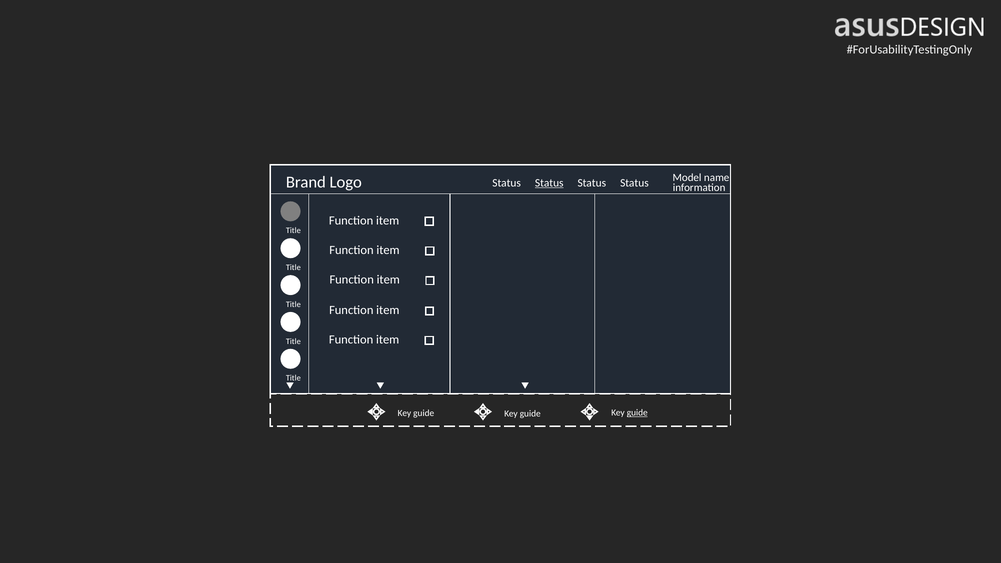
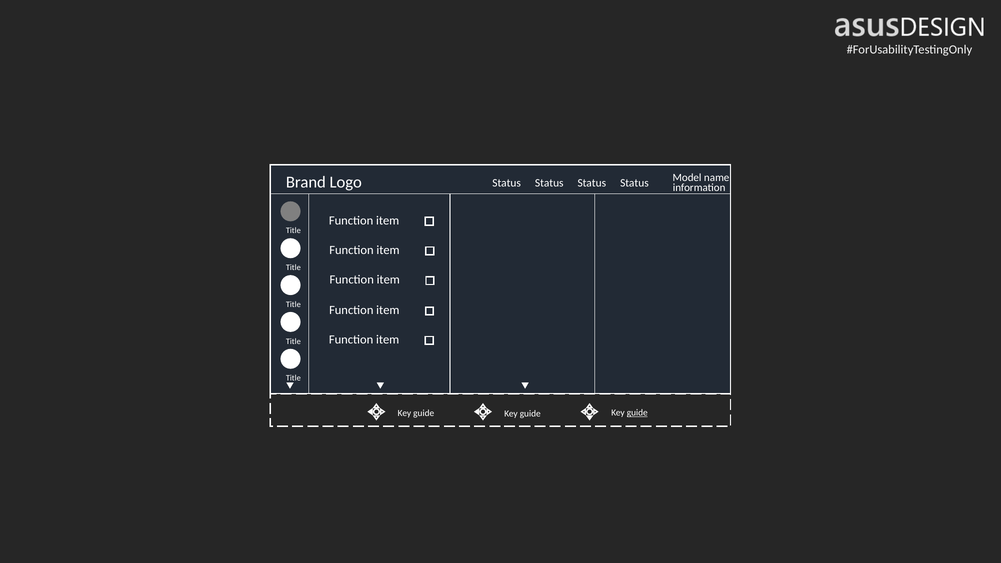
Status underline: present -> none (549, 183)
